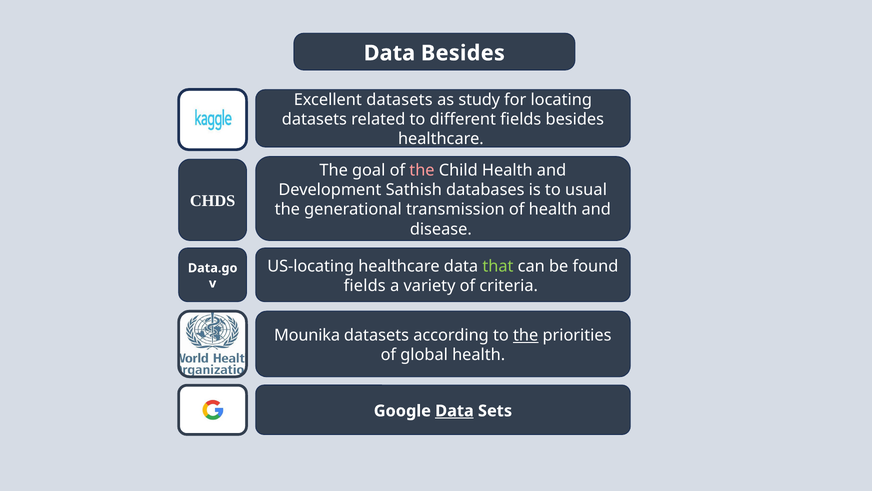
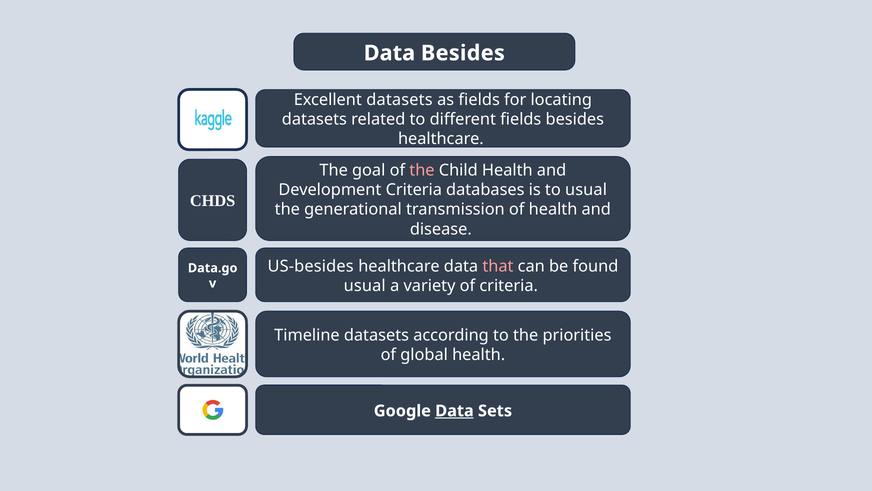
as study: study -> fields (479, 100)
Development Sathish: Sathish -> Criteria (414, 190)
US-locating: US-locating -> US-besides (311, 266)
that colour: light green -> pink (498, 266)
fields: fields -> usual (365, 285)
Mounika: Mounika -> Timeline (307, 335)
the underline: present -> none (526, 335)
